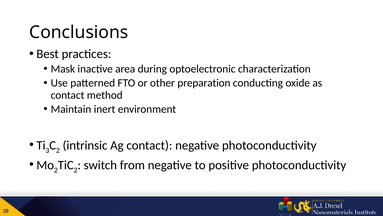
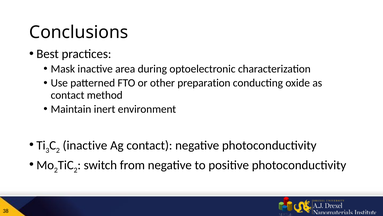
intrinsic: intrinsic -> inactive (85, 145)
